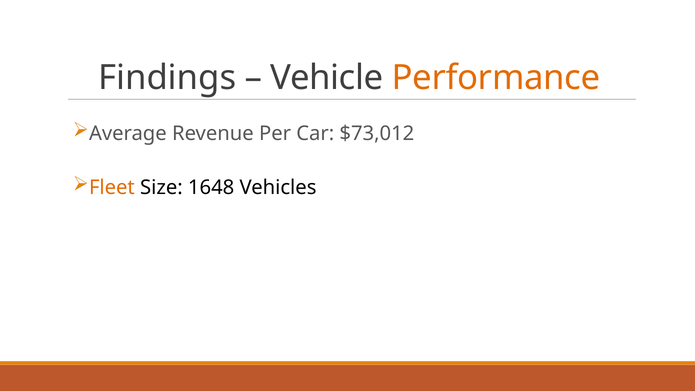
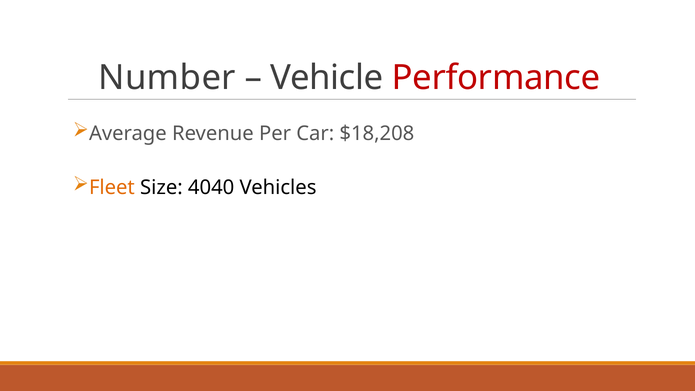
Findings: Findings -> Number (167, 78)
Performance colour: orange -> red (496, 78)
$73,012: $73,012 -> $18,208 (377, 134)
1648: 1648 -> 4040 (211, 187)
